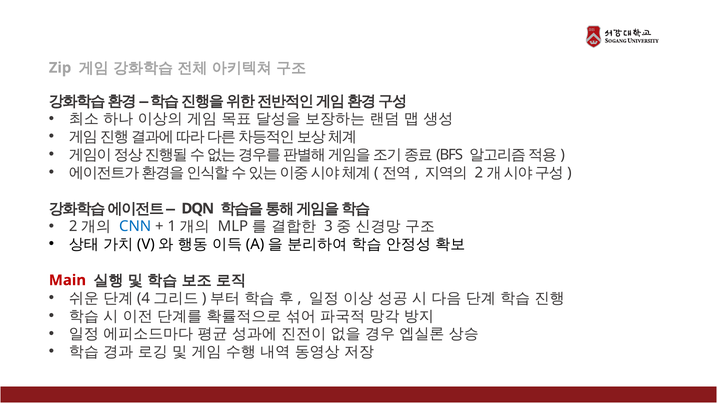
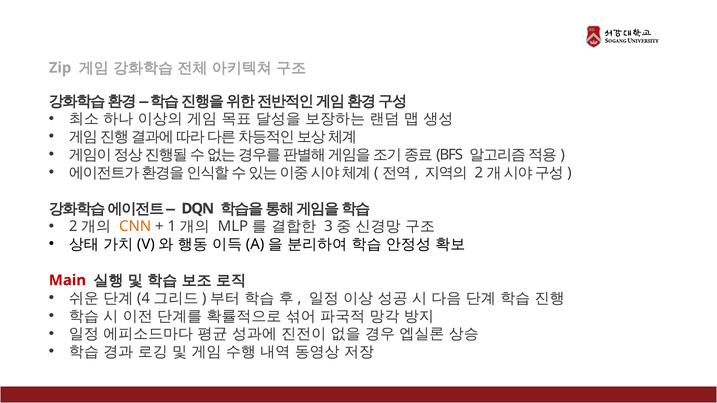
CNN colour: blue -> orange (135, 227)
